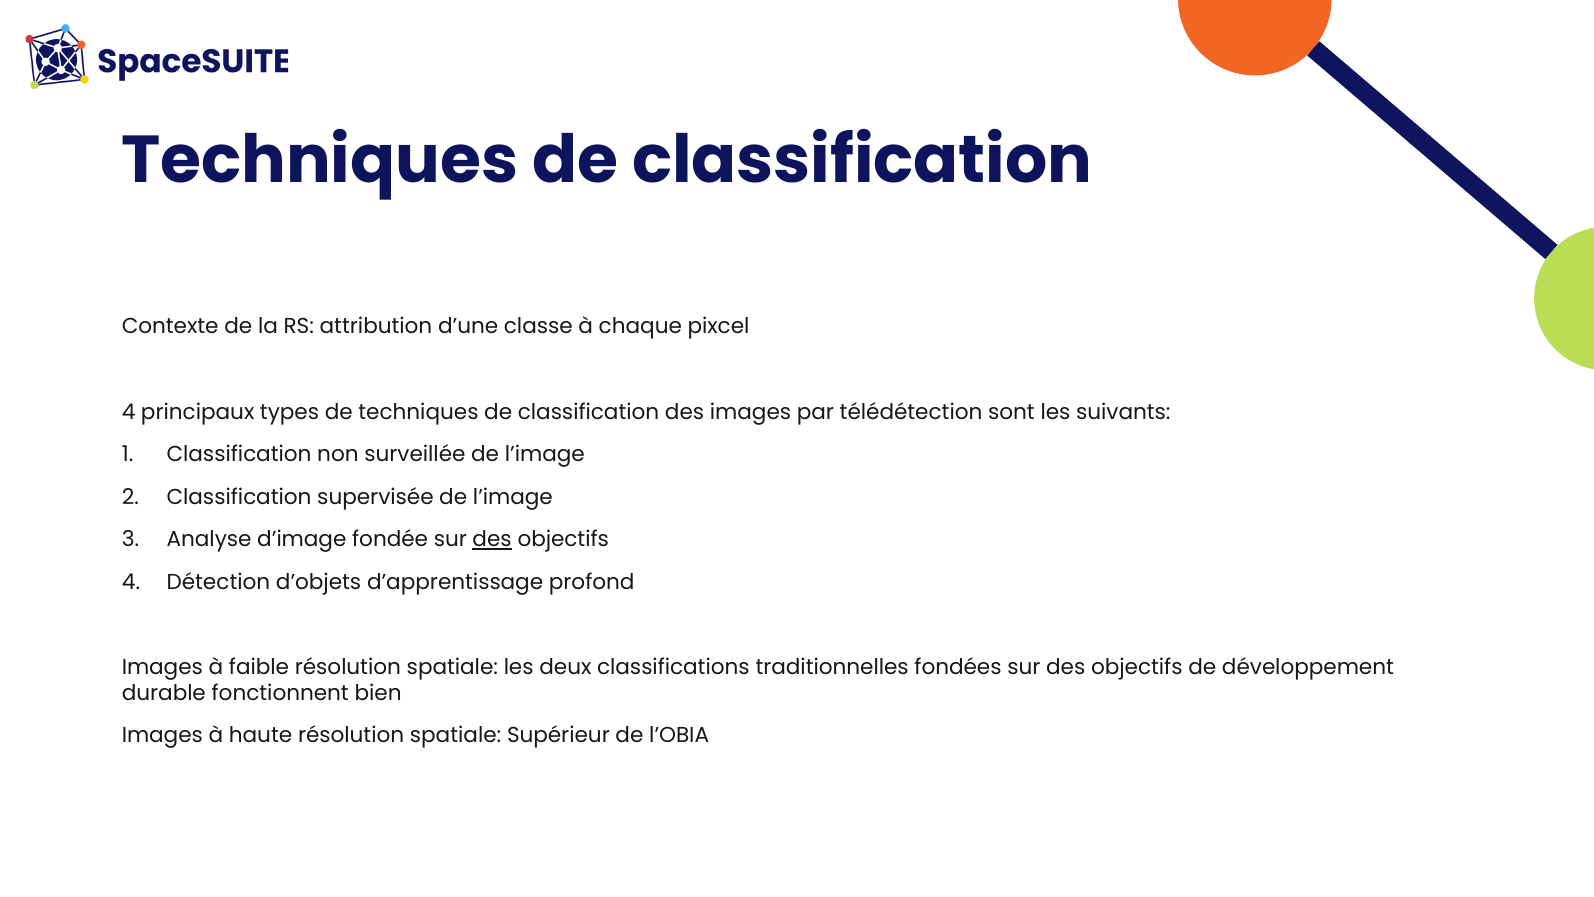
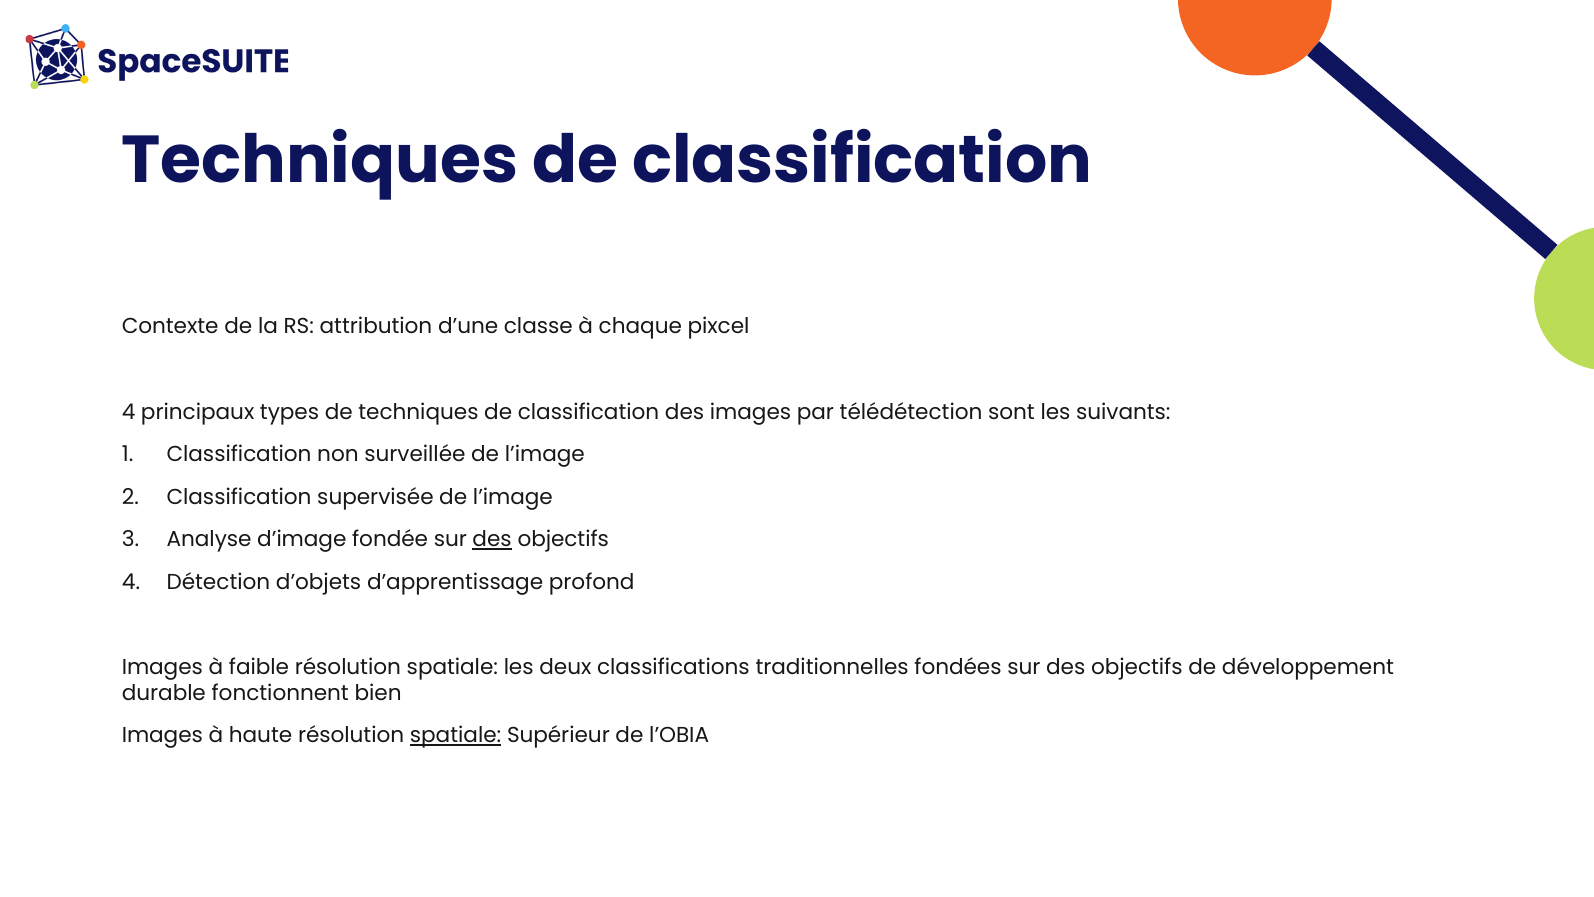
spatiale underline: none -> present (456, 736)
